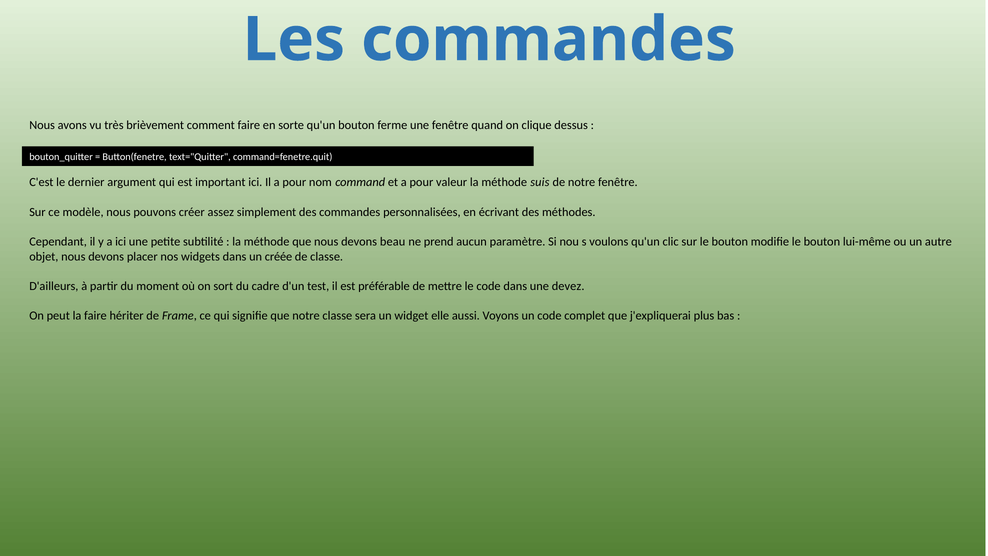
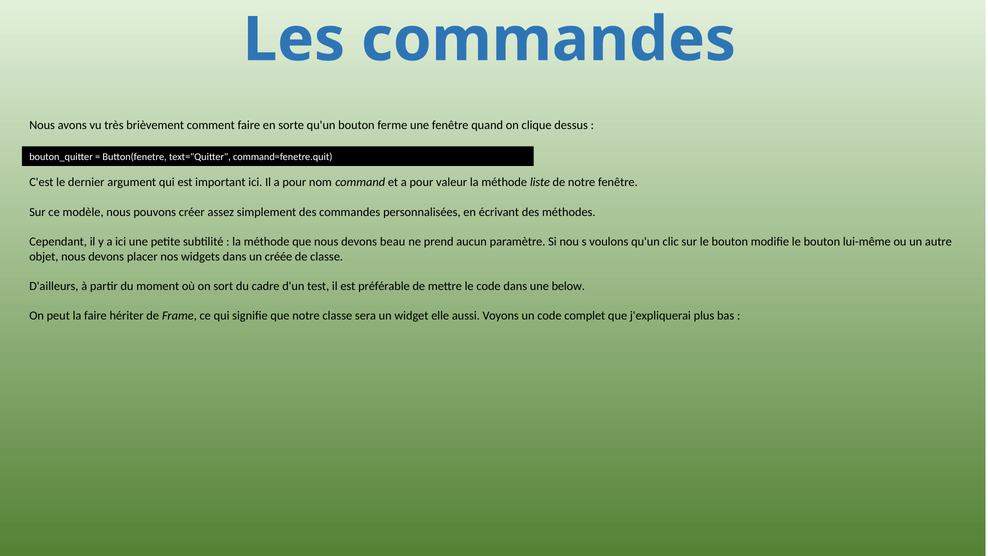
suis: suis -> liste (540, 182)
devez: devez -> below (568, 286)
